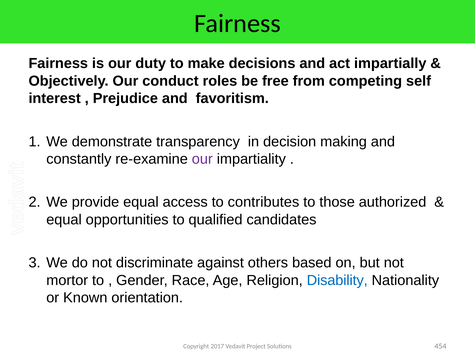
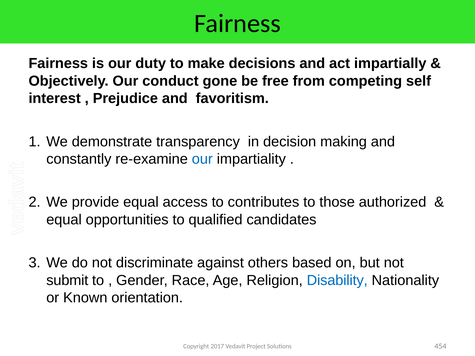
roles: roles -> gone (220, 81)
our colour: purple -> blue (202, 159)
mortor: mortor -> submit (67, 280)
